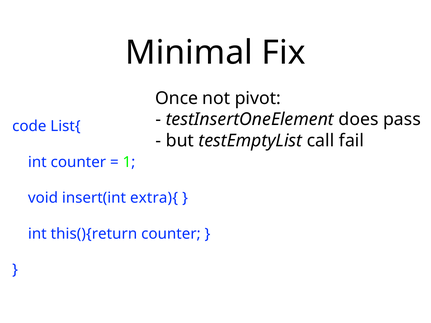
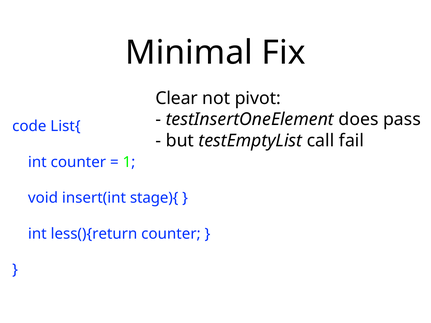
Once: Once -> Clear (177, 98)
extra){: extra){ -> stage){ (154, 198)
this(){return: this(){return -> less(){return (94, 234)
